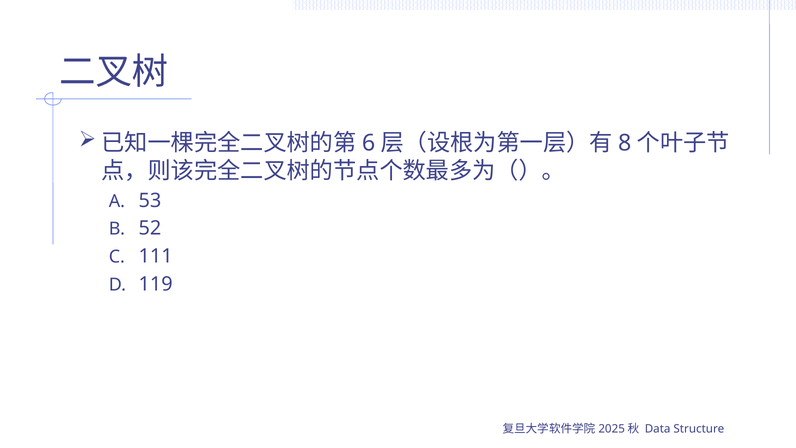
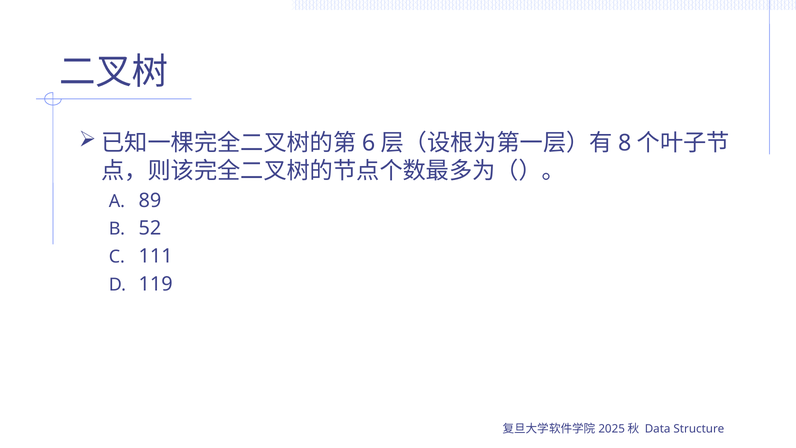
53: 53 -> 89 (150, 200)
